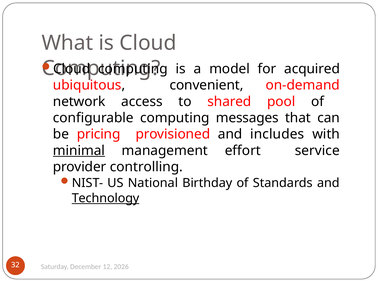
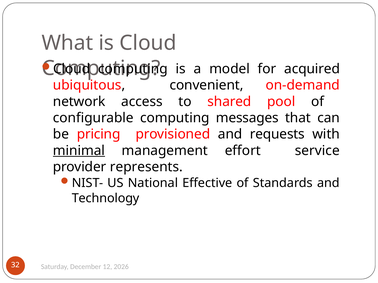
includes: includes -> requests (277, 134)
controlling: controlling -> represents (146, 167)
Birthday: Birthday -> Effective (207, 183)
Technology underline: present -> none (106, 199)
